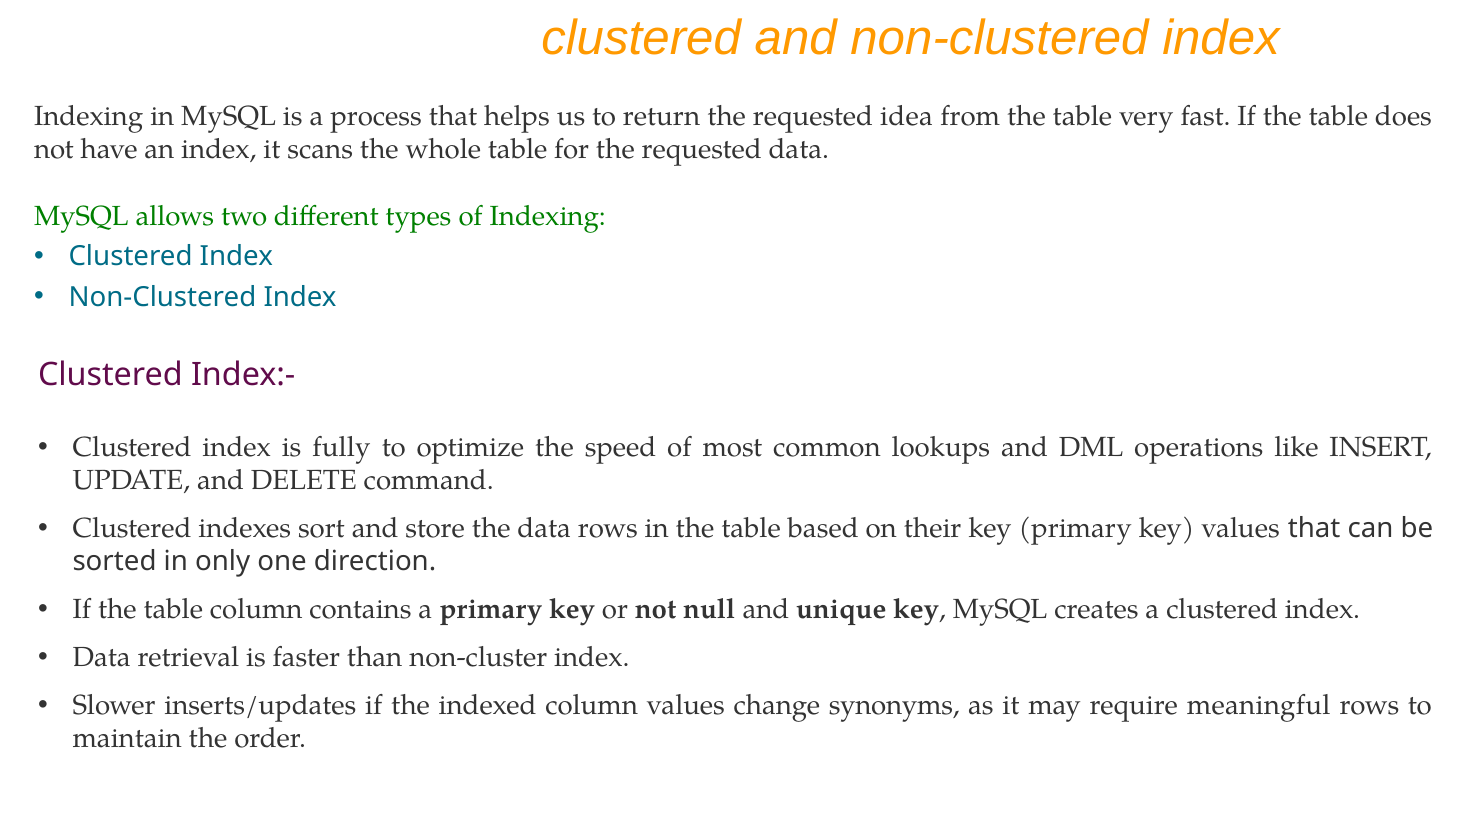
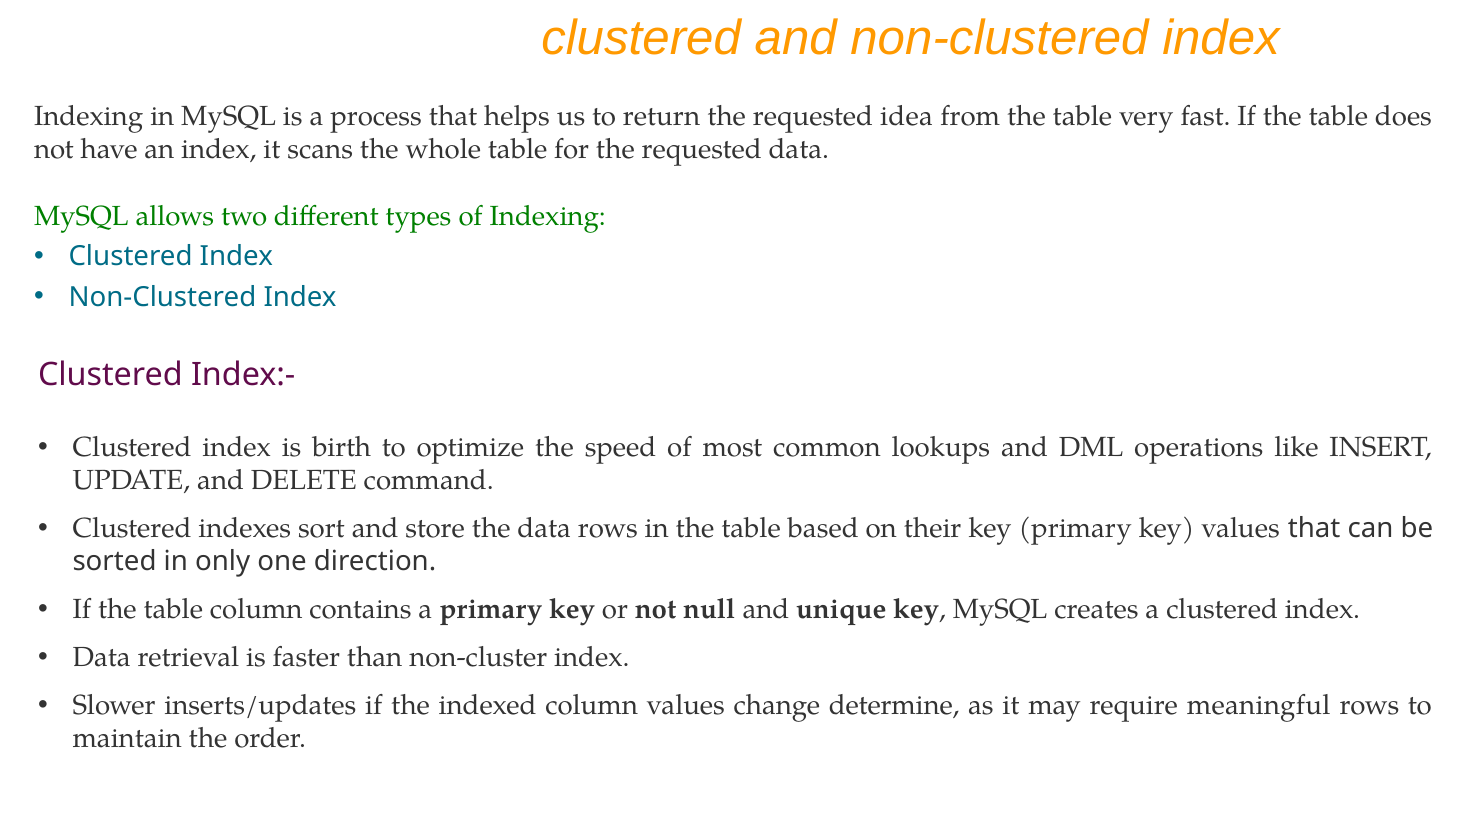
fully: fully -> birth (342, 448)
synonyms: synonyms -> determine (894, 706)
